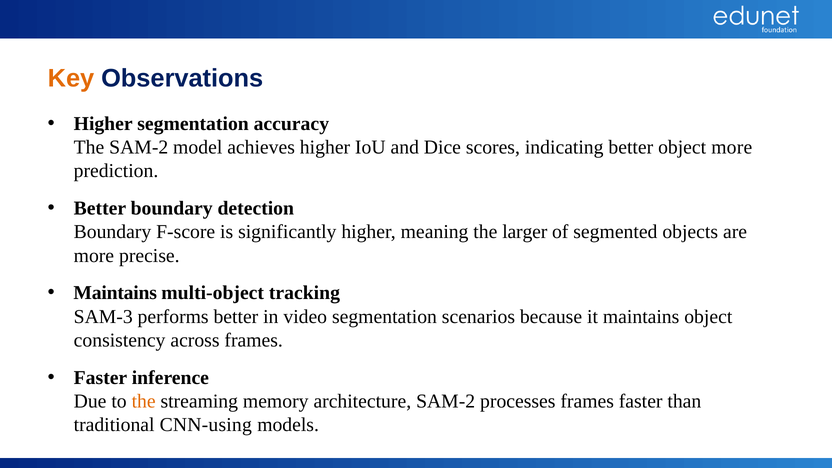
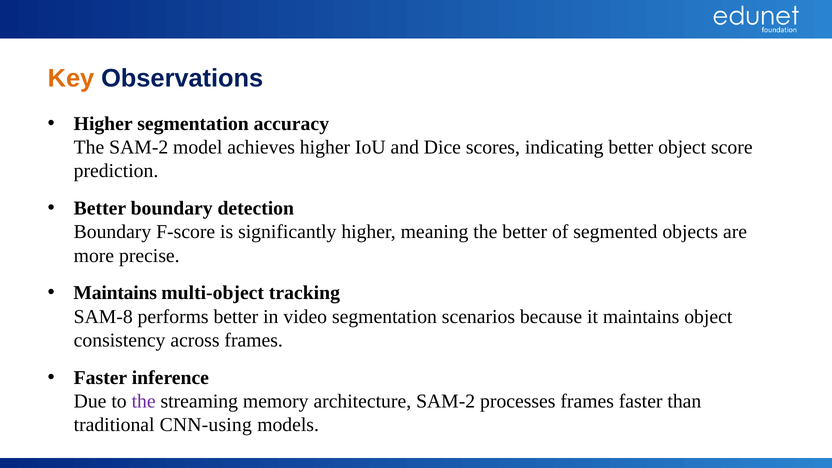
object more: more -> score (732, 147)
the larger: larger -> better (525, 232)
SAM-3: SAM-3 -> SAM-8 (103, 317)
the colour: orange -> purple (144, 401)
